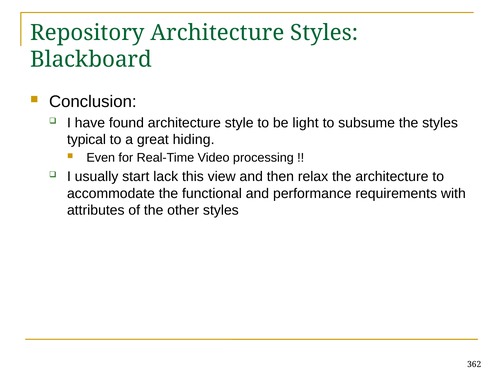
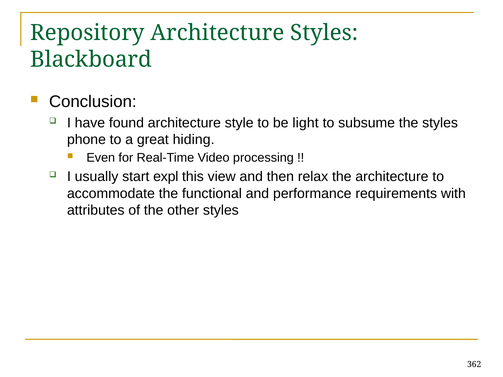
typical: typical -> phone (86, 140)
lack: lack -> expl (166, 177)
